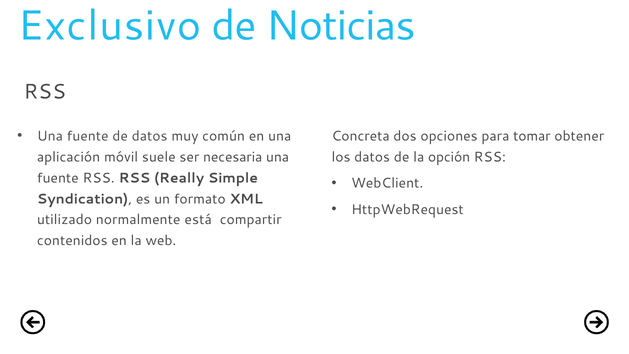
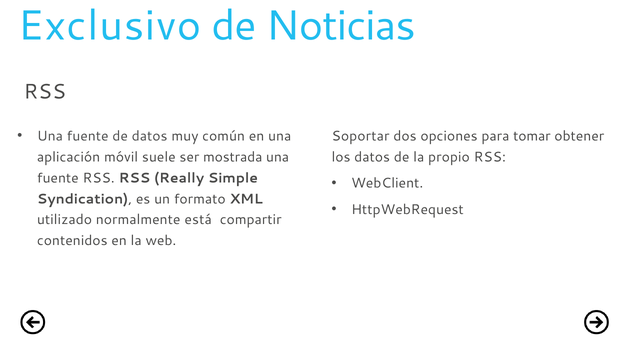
Concreta: Concreta -> Soportar (361, 136)
necesaria: necesaria -> mostrada (233, 157)
opción: opción -> propio (449, 157)
